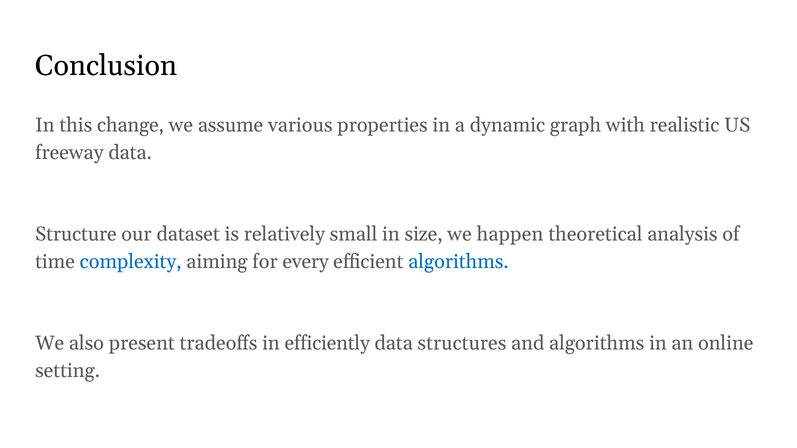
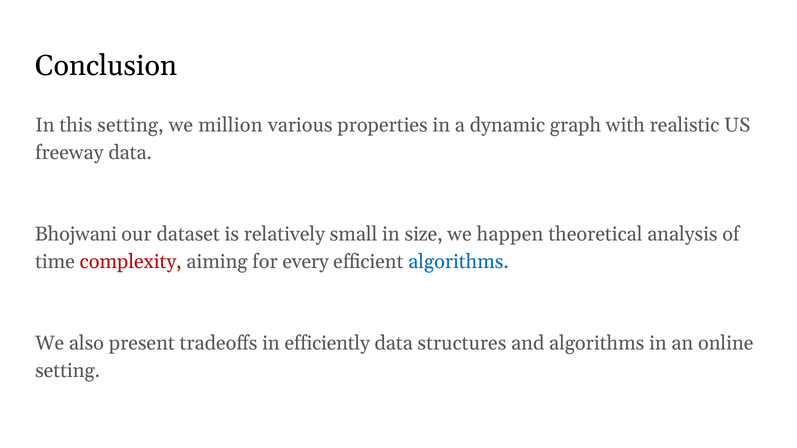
this change: change -> setting (130, 125)
assume: assume -> million (230, 125)
Structure: Structure -> Bhojwani (76, 234)
complexity colour: blue -> red (131, 262)
